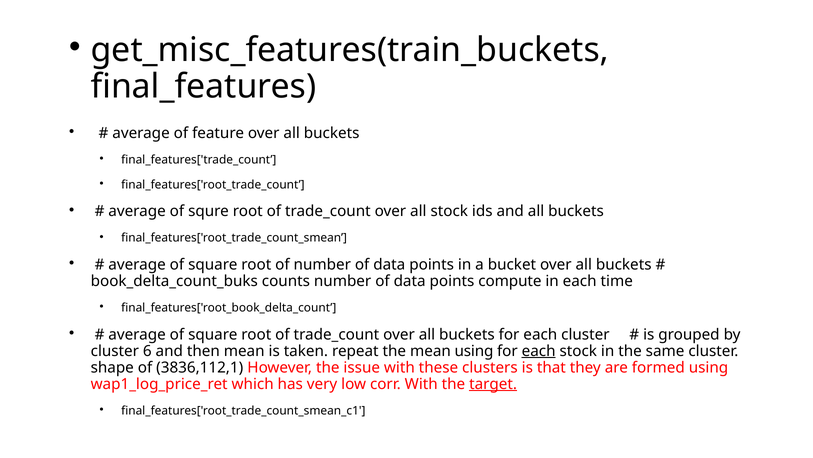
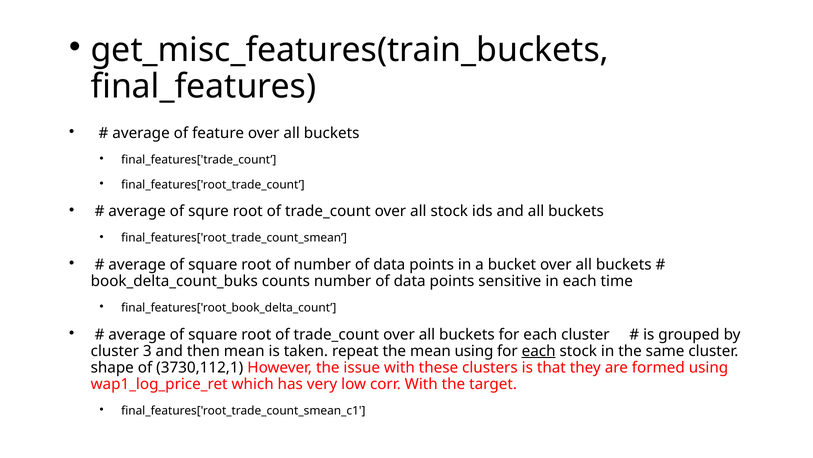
compute: compute -> sensitive (510, 281)
6: 6 -> 3 (147, 351)
3836,112,1: 3836,112,1 -> 3730,112,1 (200, 367)
target underline: present -> none (493, 384)
